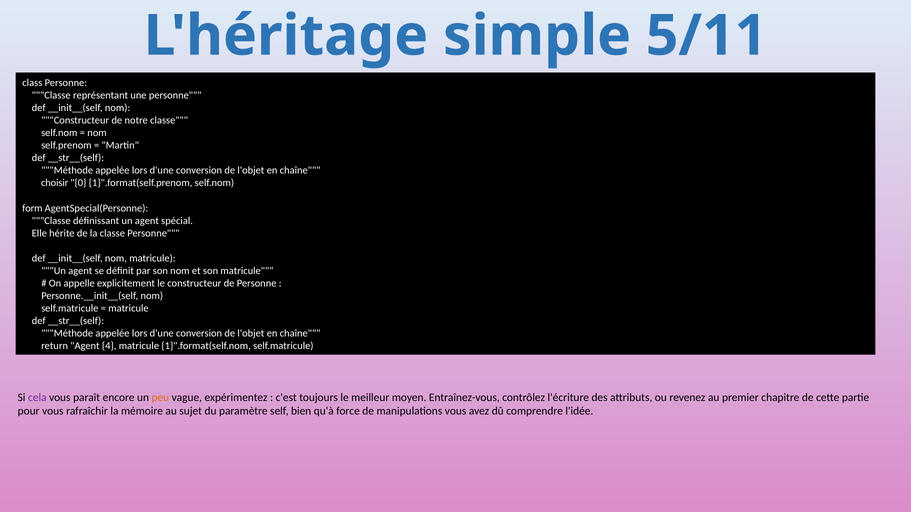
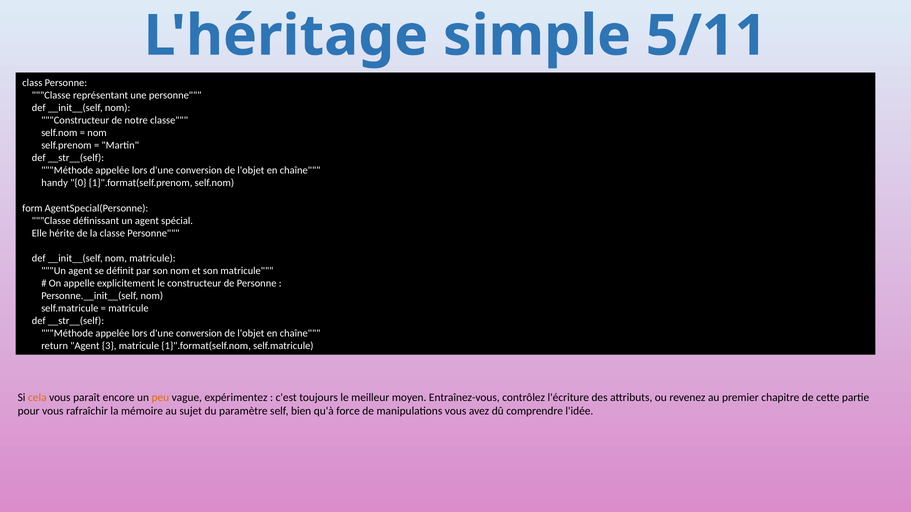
choisir: choisir -> handy (55, 183)
4: 4 -> 3 (109, 346)
cela colour: purple -> orange (37, 398)
